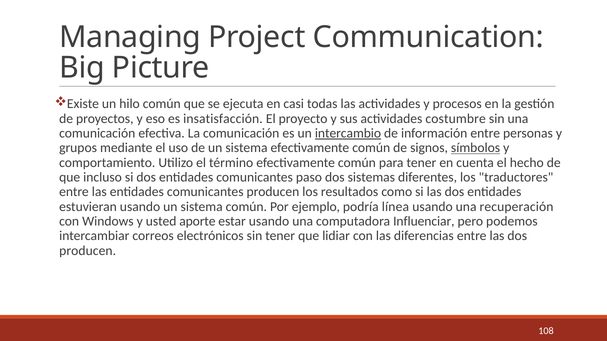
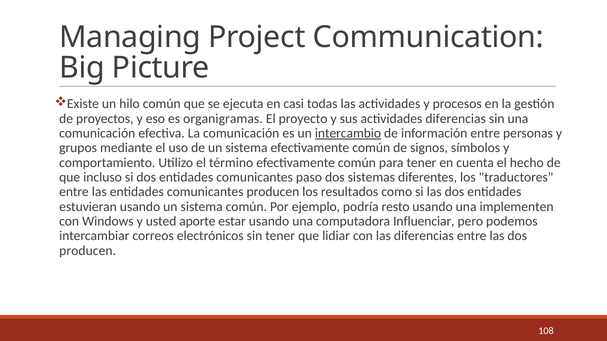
insatisfacción: insatisfacción -> organigramas (223, 119)
actividades costumbre: costumbre -> diferencias (456, 119)
símbolos underline: present -> none (476, 148)
línea: línea -> resto (396, 207)
recuperación: recuperación -> implementen (517, 207)
